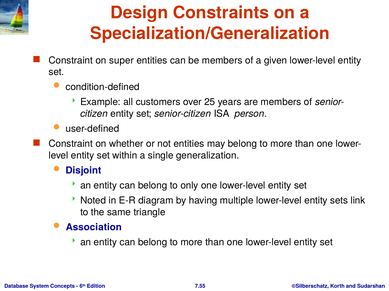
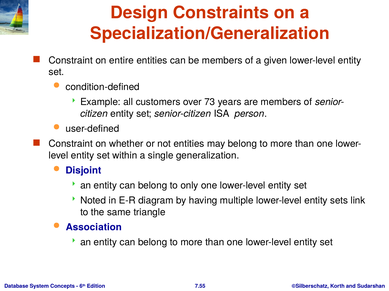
super: super -> entire (121, 60)
25: 25 -> 73 (210, 102)
